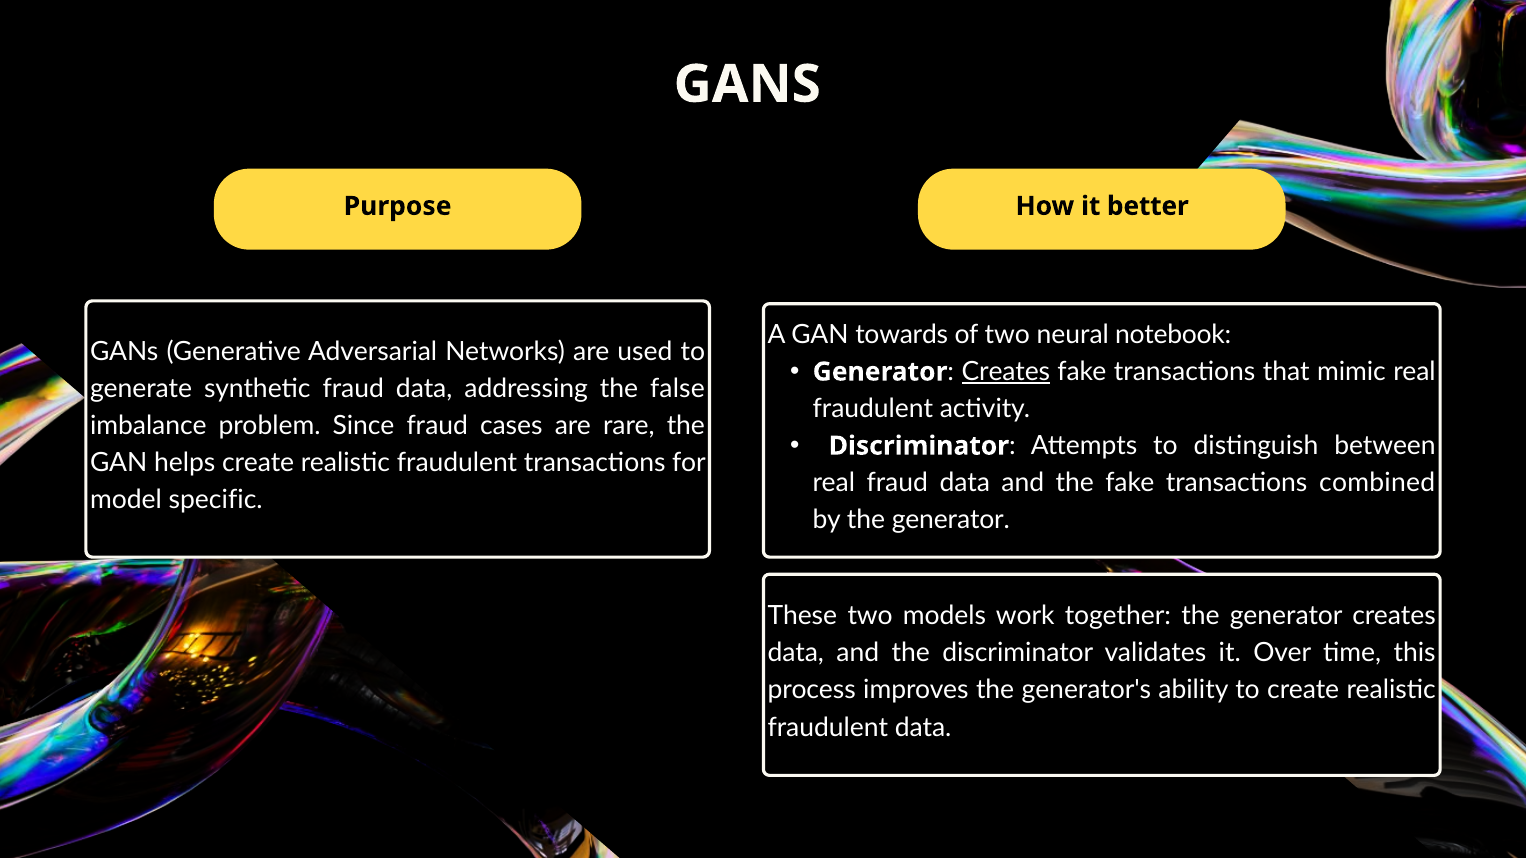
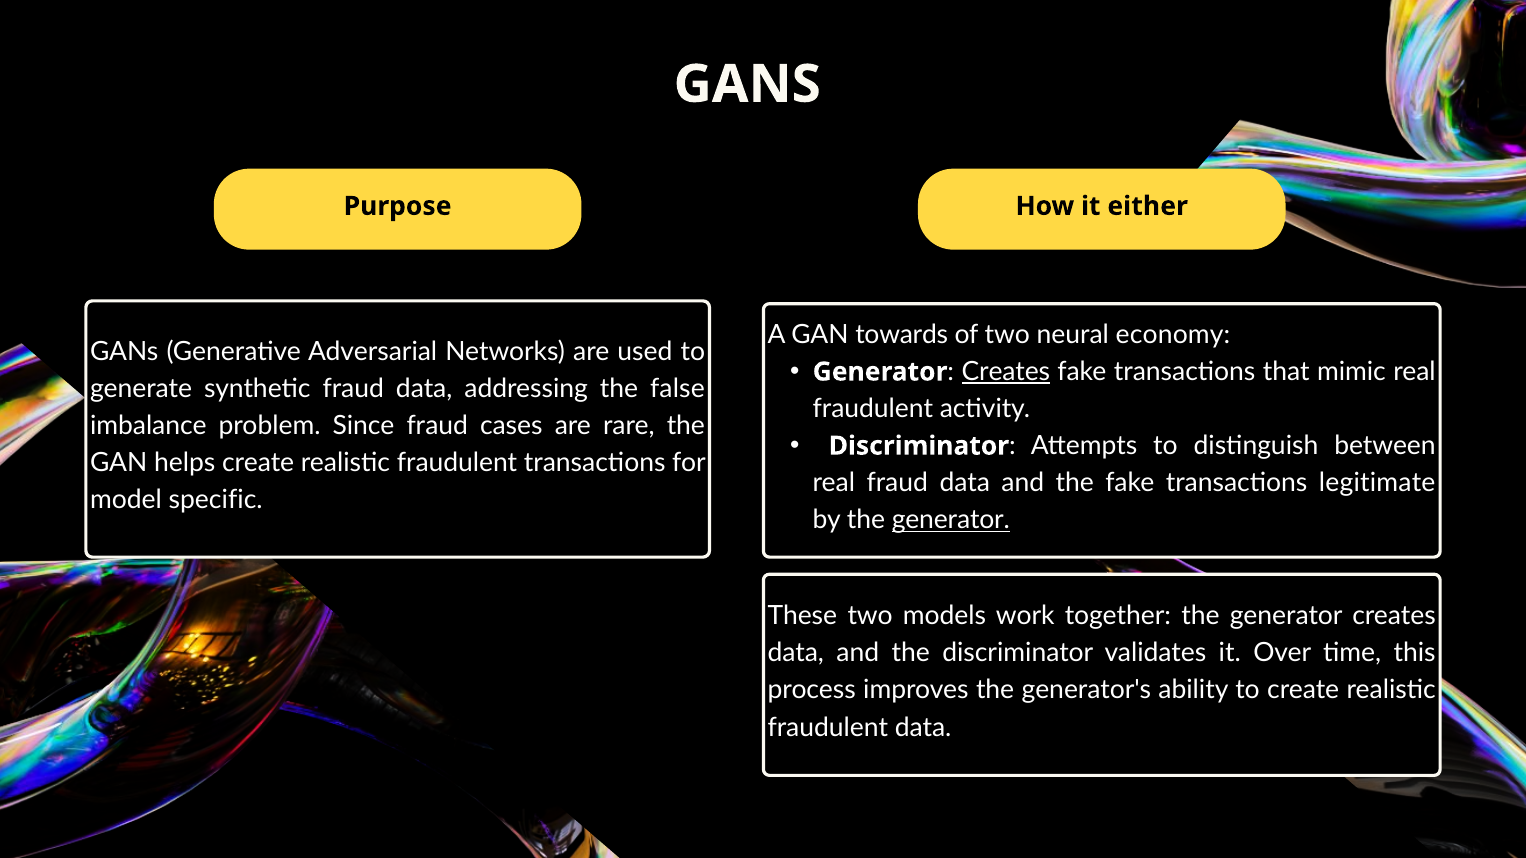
better: better -> either (1148, 206)
notebook: notebook -> economy (1173, 335)
combined: combined -> legitimate (1377, 483)
generator underline: none -> present (951, 520)
